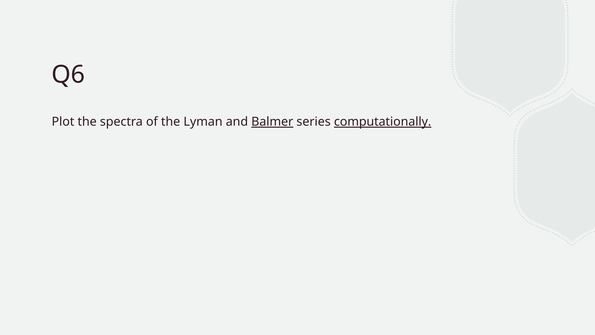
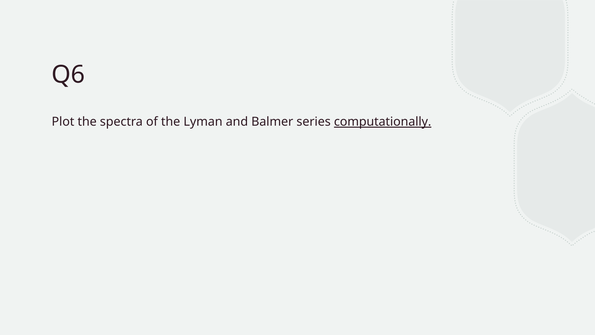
Balmer underline: present -> none (272, 122)
